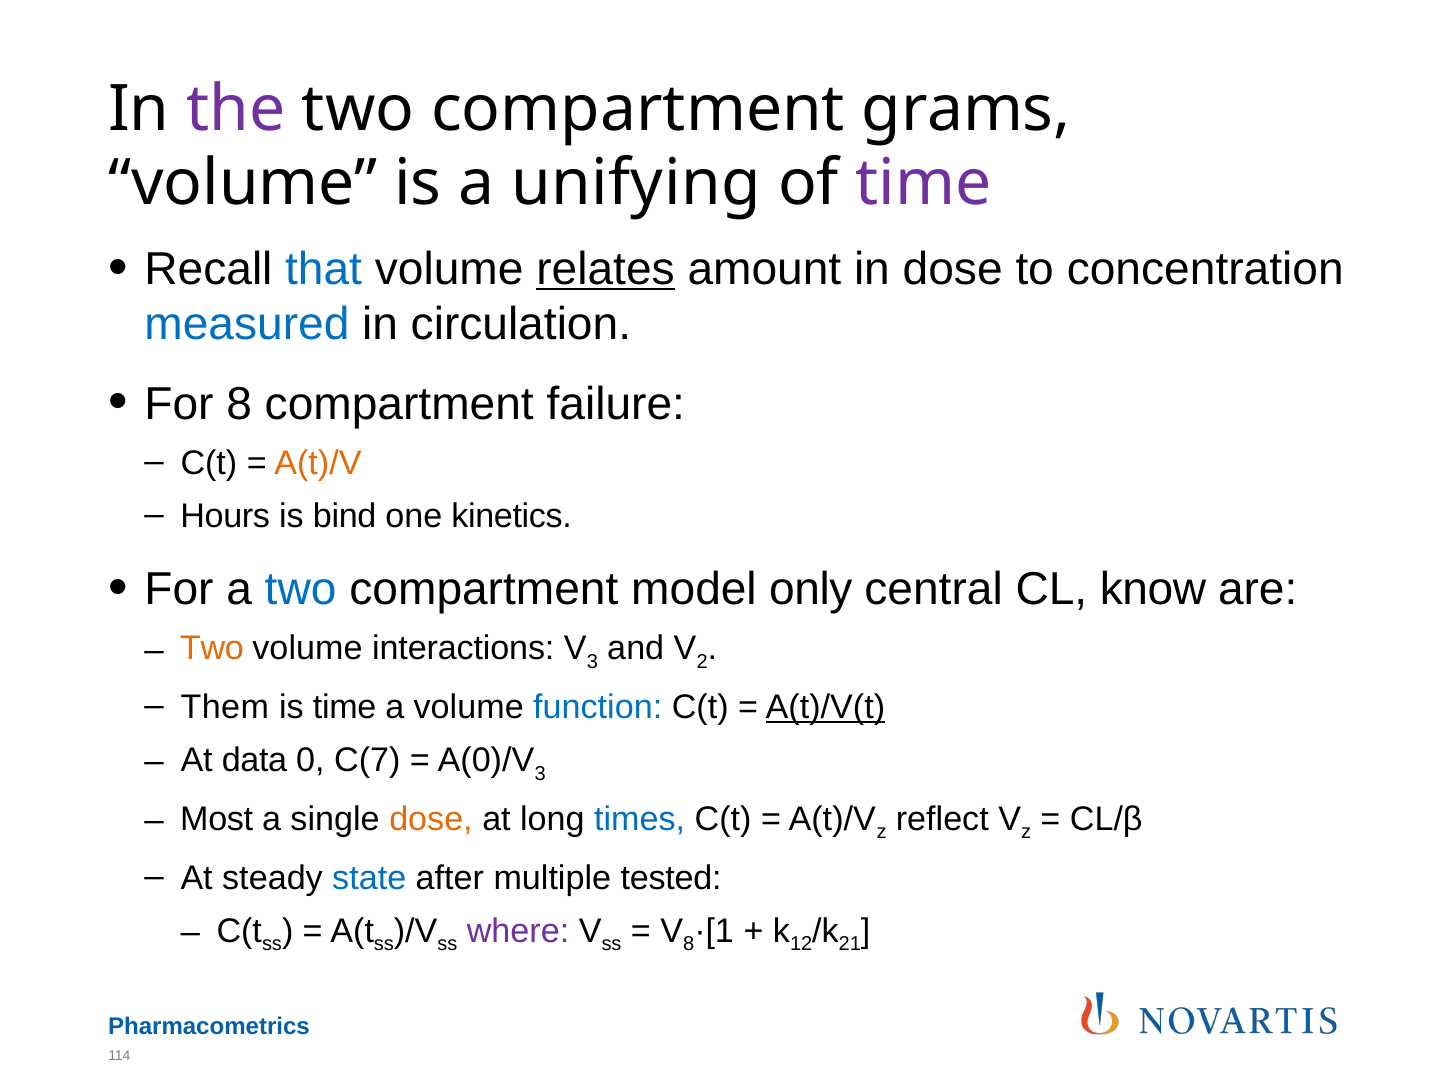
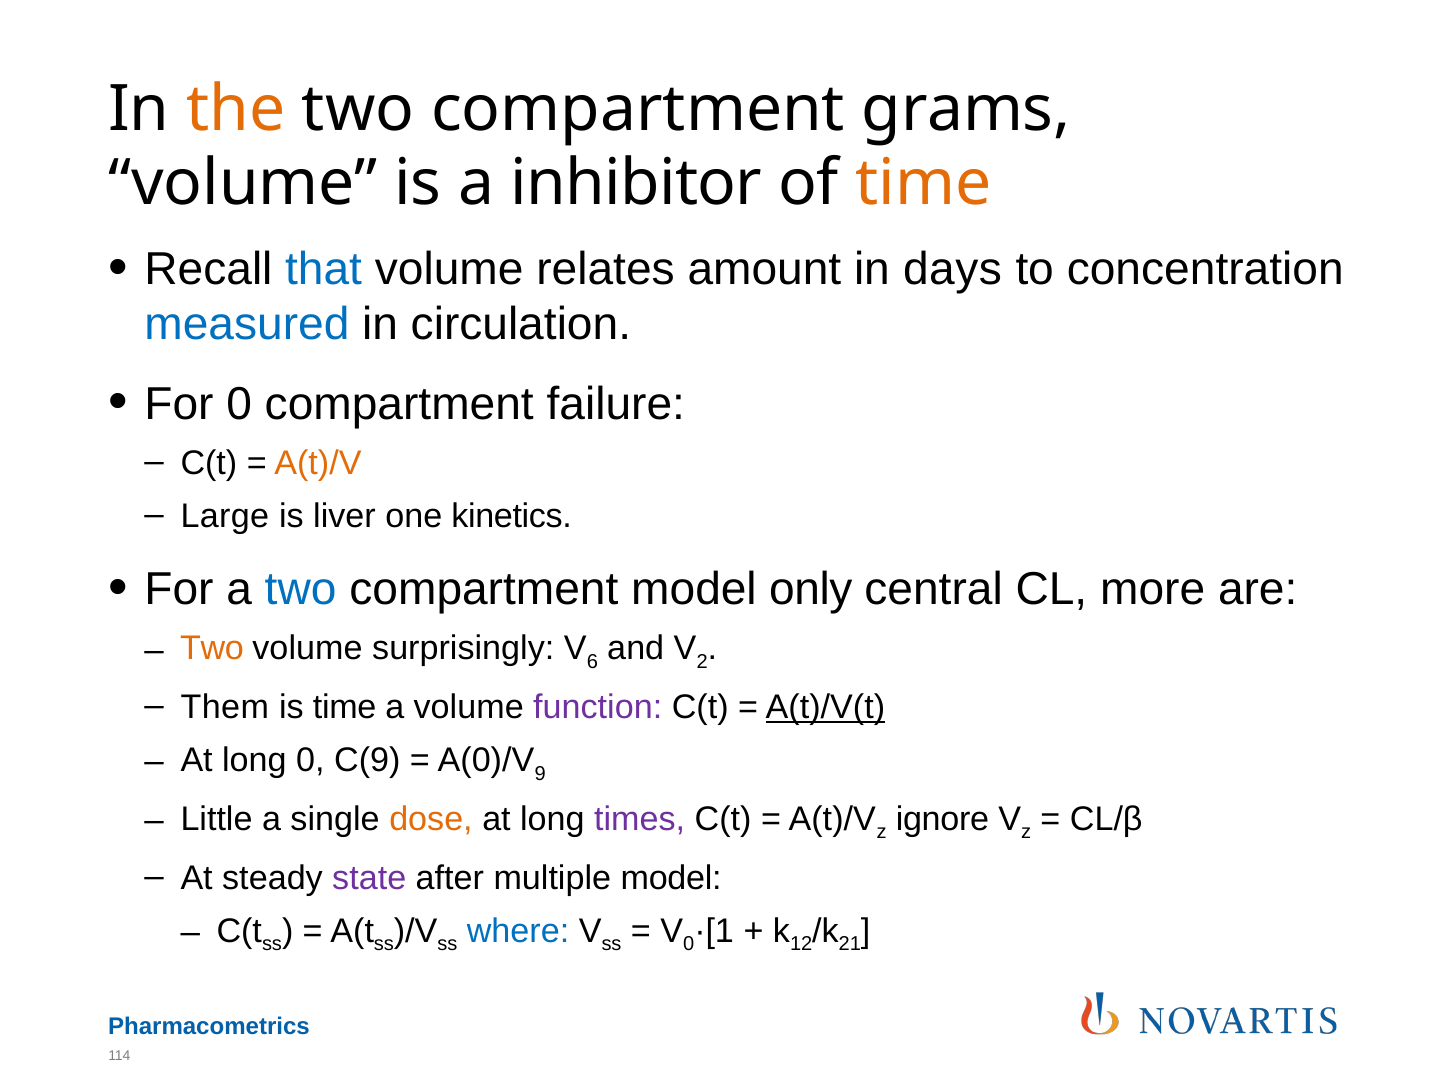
the colour: purple -> orange (236, 110)
unifying: unifying -> inhibitor (637, 183)
time colour: purple -> orange (924, 183)
relates underline: present -> none (606, 269)
in dose: dose -> days (952, 269)
For 8: 8 -> 0 (239, 404)
Hours: Hours -> Large (225, 516)
bind: bind -> liver (344, 516)
know: know -> more (1153, 589)
interactions: interactions -> surprisingly (463, 648)
3: 3 -> 6 (592, 662)
function colour: blue -> purple (598, 707)
data: data -> long (254, 760)
C(7: C(7 -> C(9 (367, 760)
3: 3 -> 9 (540, 773)
Most: Most -> Little (217, 819)
times colour: blue -> purple (640, 819)
reflect: reflect -> ignore (942, 819)
state colour: blue -> purple (369, 878)
multiple tested: tested -> model (671, 878)
where colour: purple -> blue (518, 931)
8: 8 -> 0 (689, 944)
